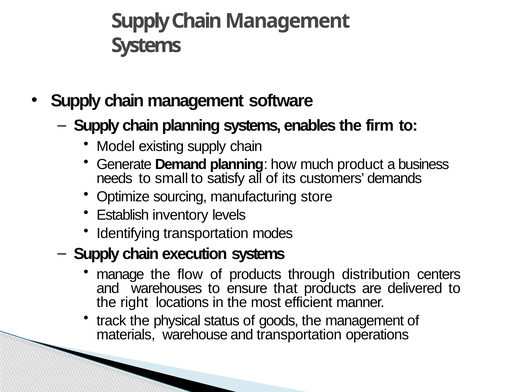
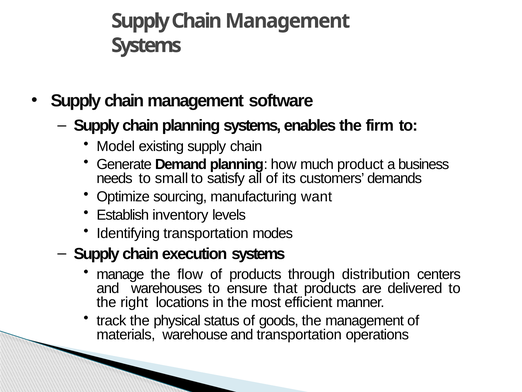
store: store -> want (317, 197)
